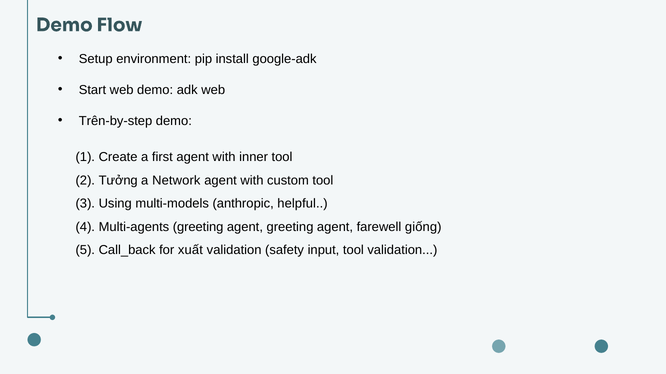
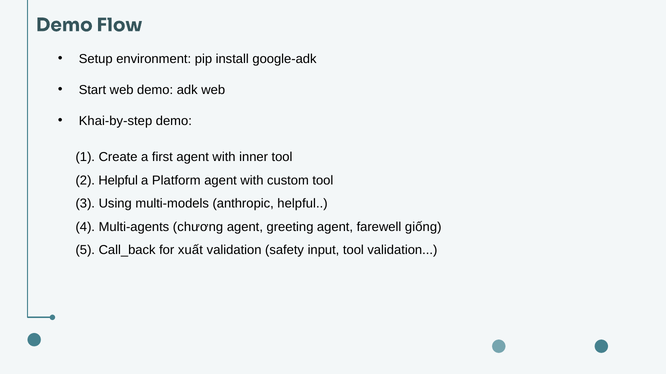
Trên-by-step: Trên-by-step -> Khai-by-step (115, 121)
2 Tưởng: Tưởng -> Helpful (118, 181)
Network: Network -> Platform (176, 181)
Multi-agents greeting: greeting -> chương (198, 227)
